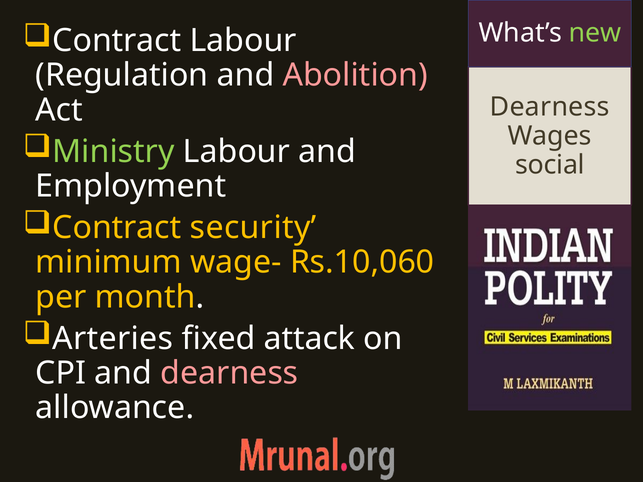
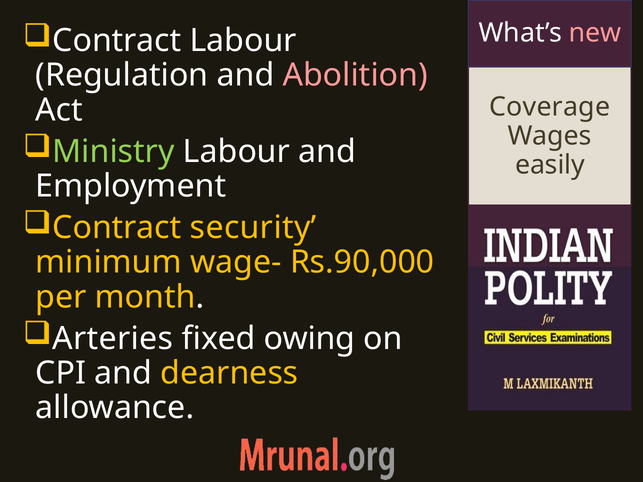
new colour: light green -> pink (595, 33)
Dearness: Dearness -> Coverage (550, 107)
social: social -> easily (550, 165)
Rs.10,060: Rs.10,060 -> Rs.90,000 (362, 262)
attack: attack -> owing (310, 339)
dearness colour: pink -> yellow (229, 373)
